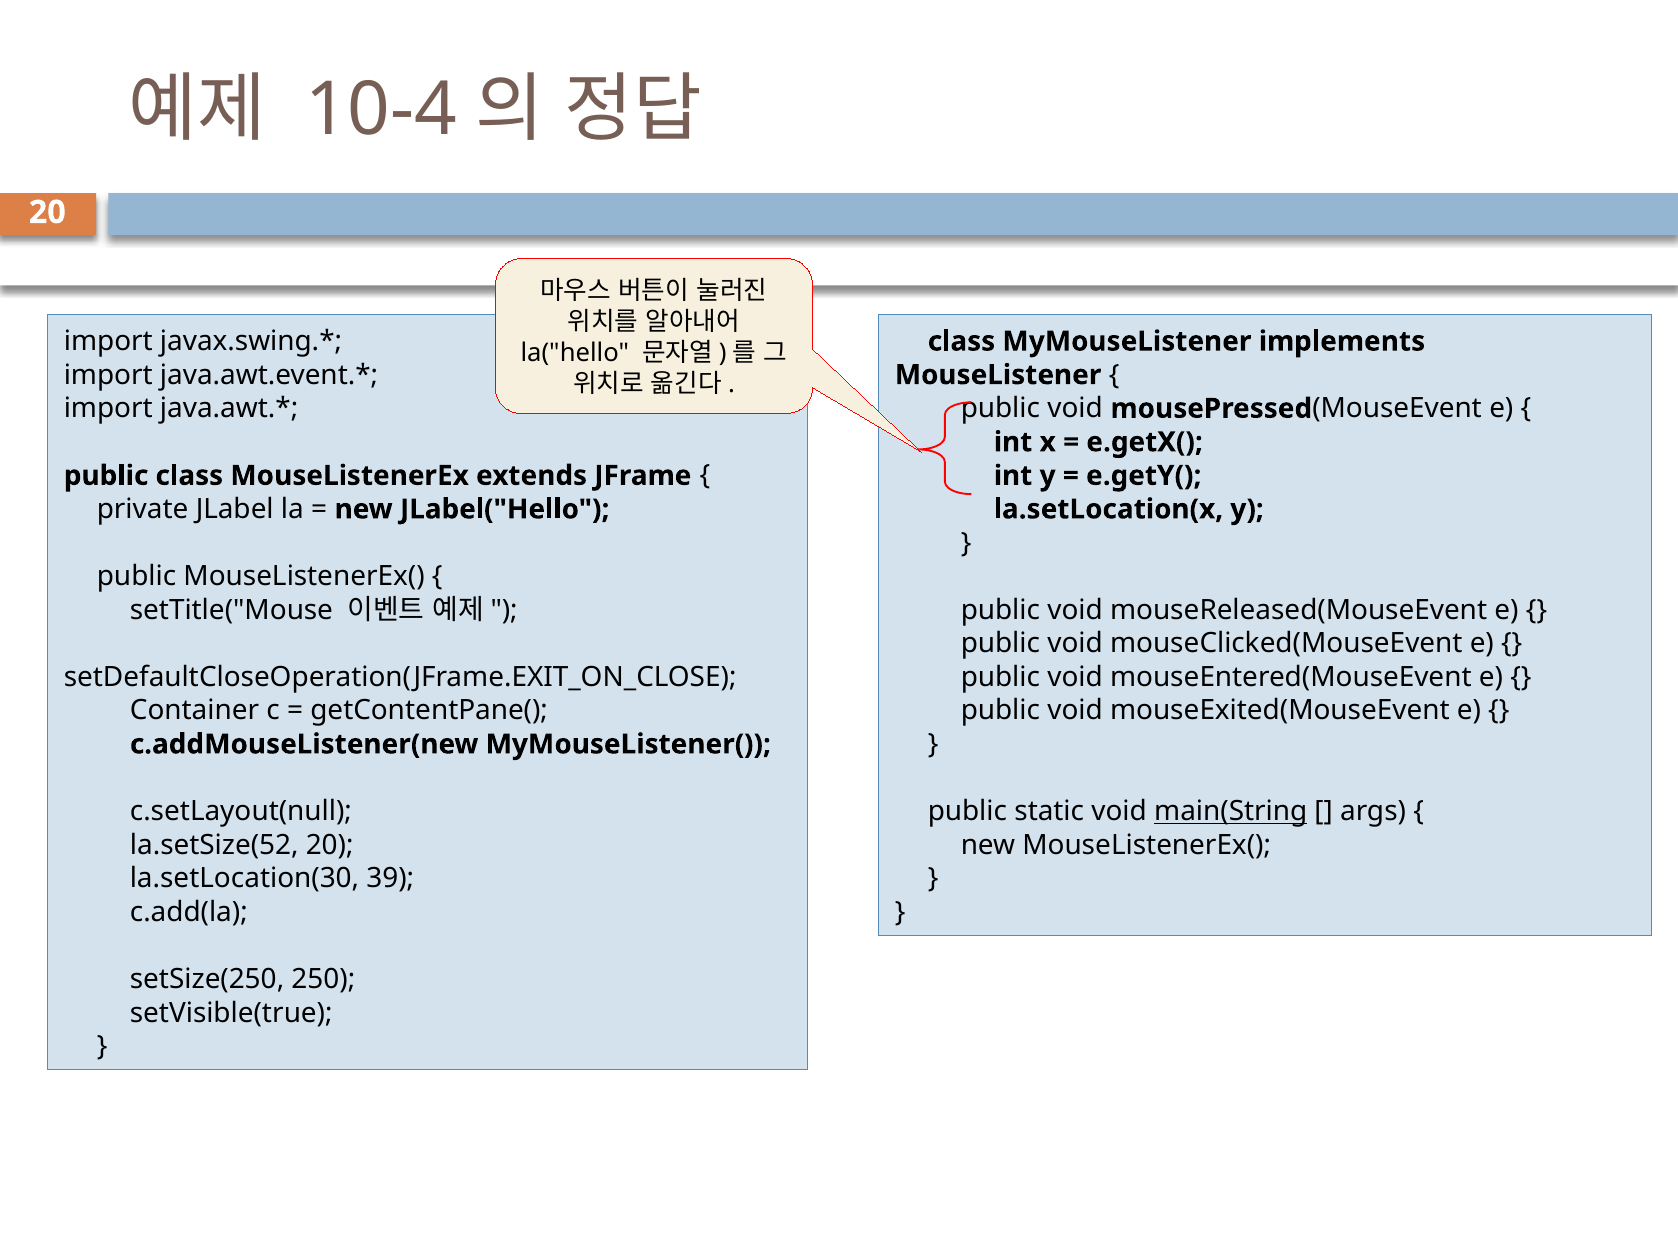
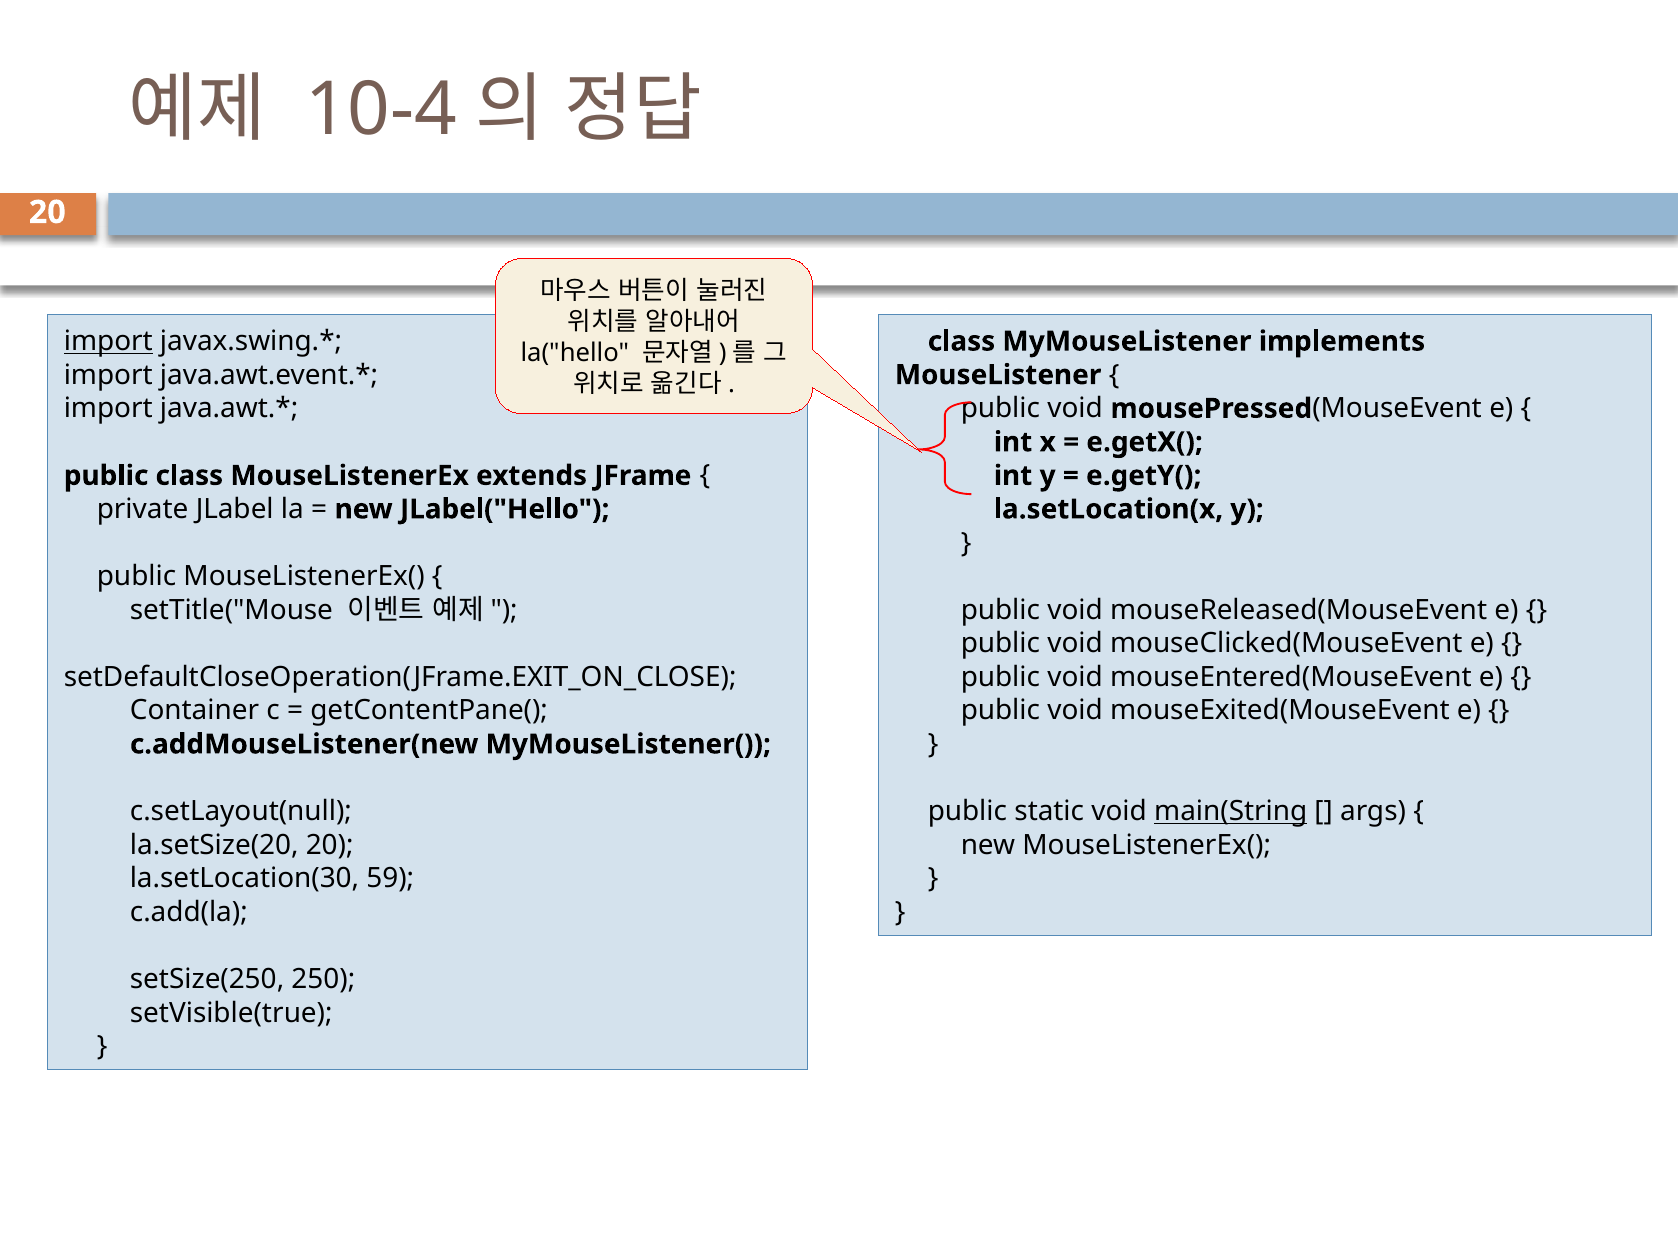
import underline: none -> present (108, 341)
la.setSize(52: la.setSize(52 -> la.setSize(20 (214, 845)
39: 39 -> 59 (390, 878)
